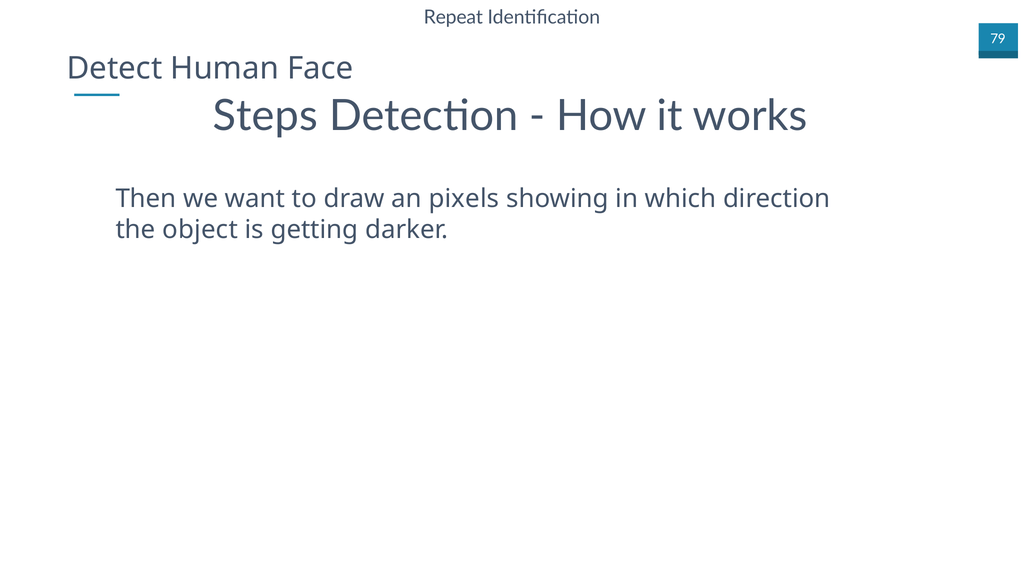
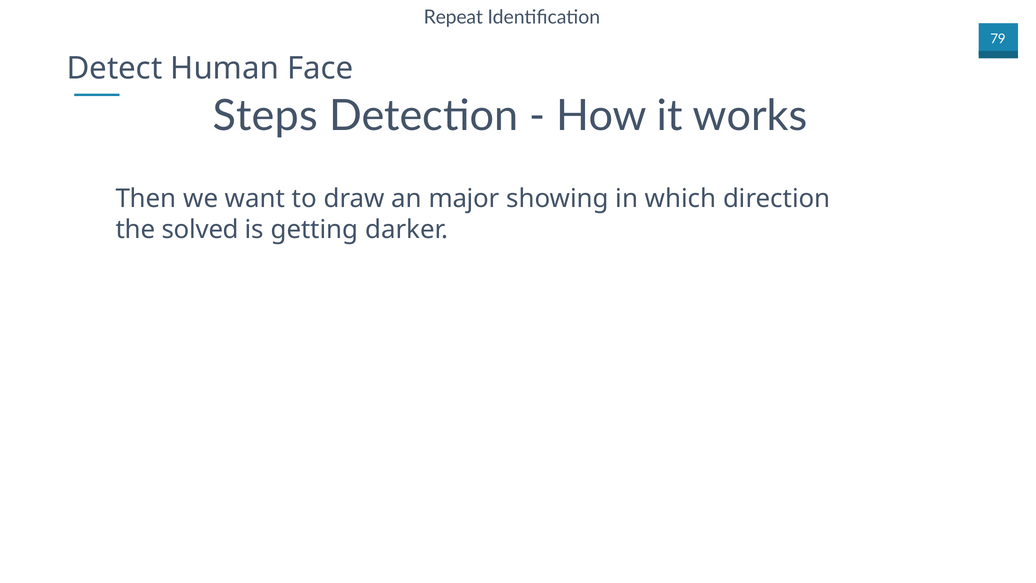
pixels: pixels -> major (464, 198)
object: object -> solved (200, 230)
